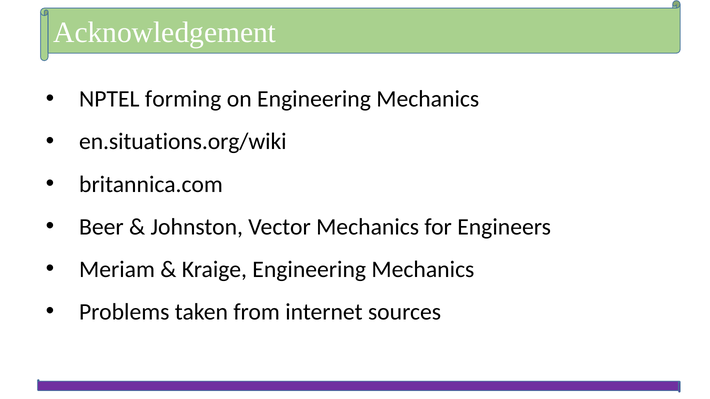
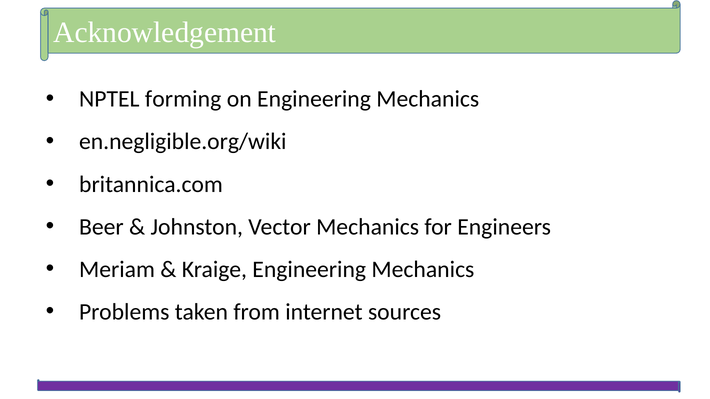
en.situations.org/wiki: en.situations.org/wiki -> en.negligible.org/wiki (183, 142)
